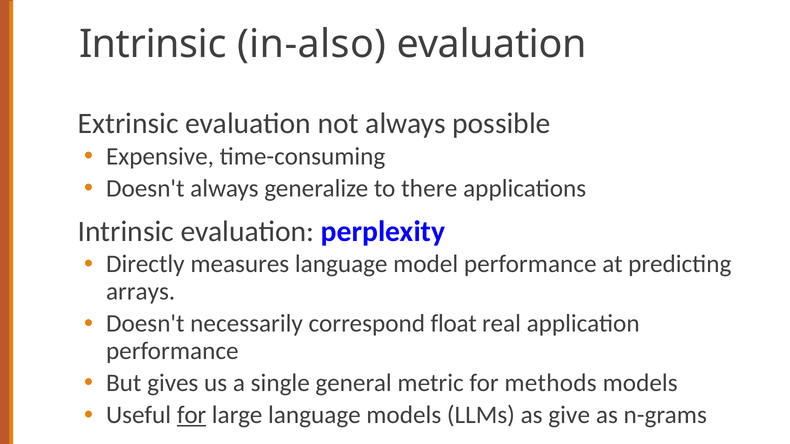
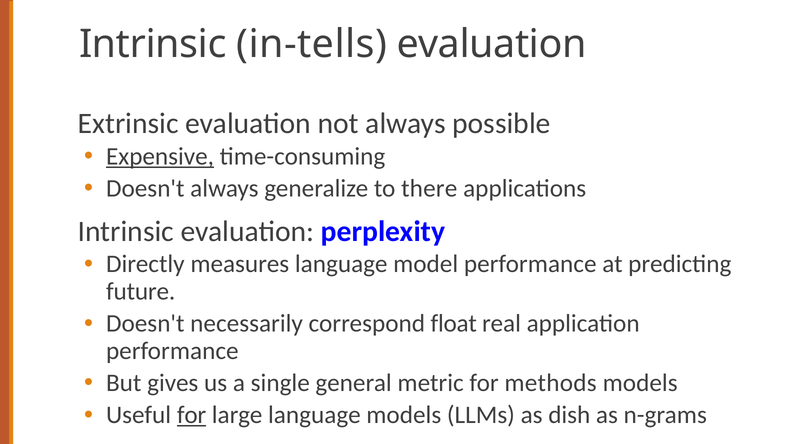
in-also: in-also -> in-tells (312, 44)
Expensive underline: none -> present (160, 156)
arrays: arrays -> future (141, 292)
give: give -> dish (569, 415)
